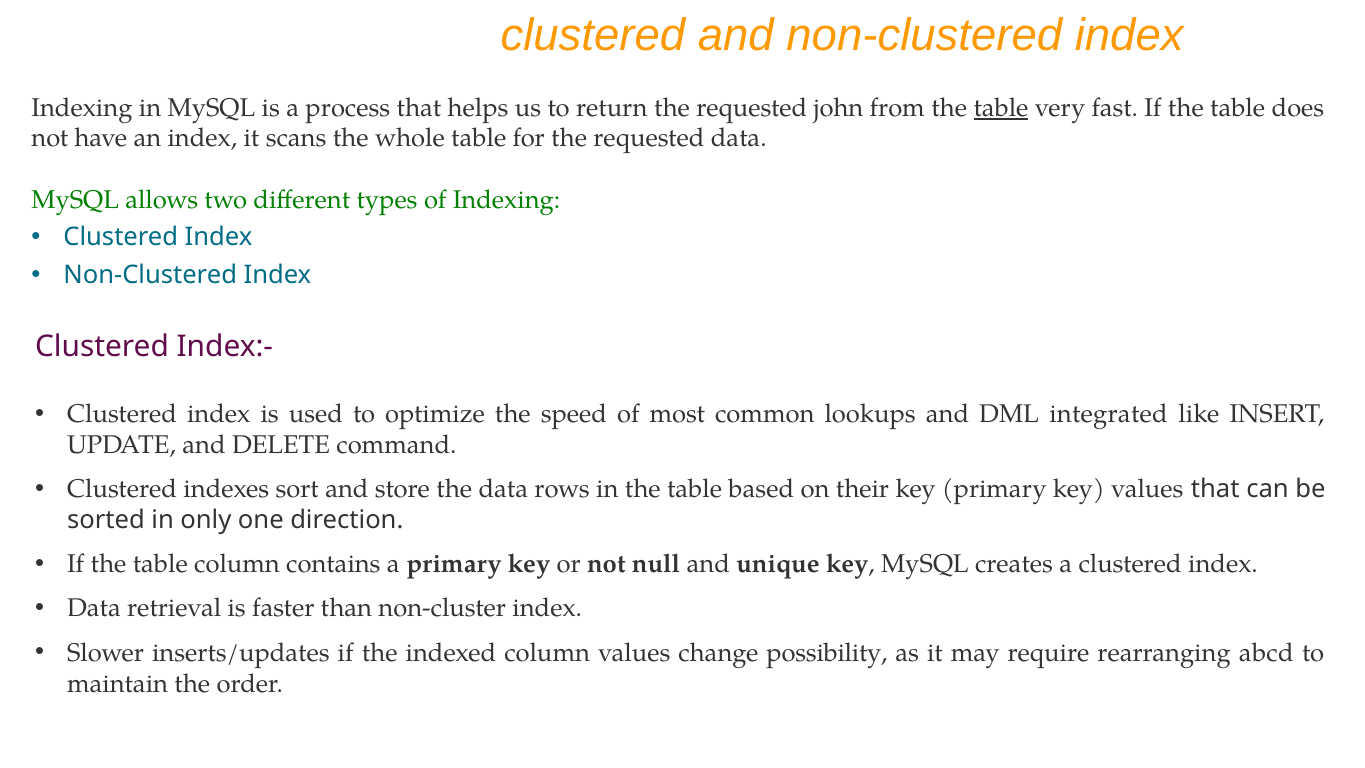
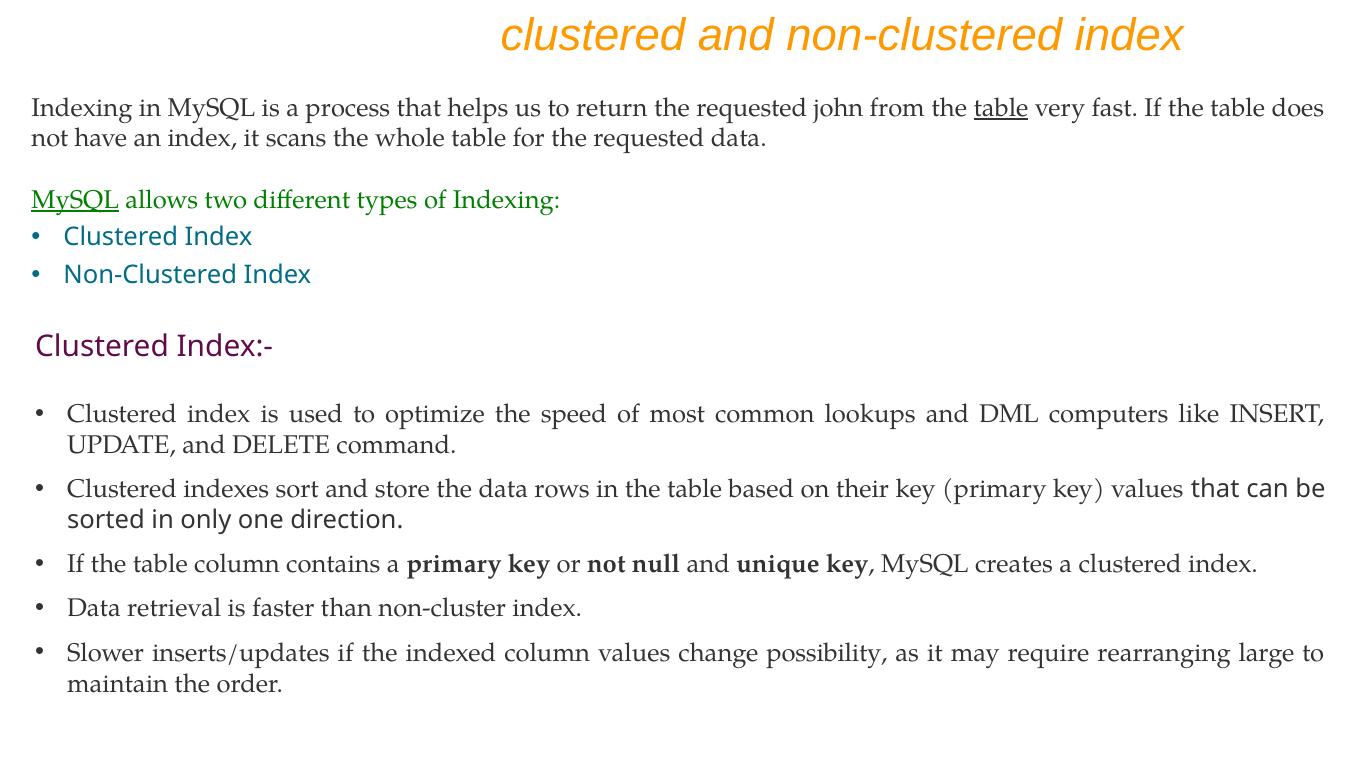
MySQL underline: none -> present (75, 200)
integrated: integrated -> computers (1109, 414)
abcd: abcd -> large (1267, 653)
